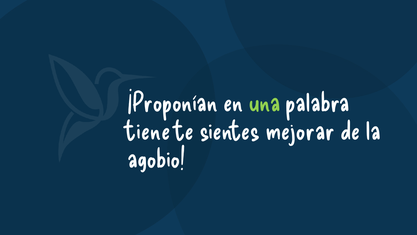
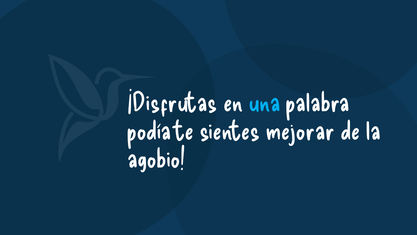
¡Proponían: ¡Proponían -> ¡Disfrutas (172, 103)
una colour: light green -> light blue (265, 103)
tiene: tiene -> podía (149, 131)
